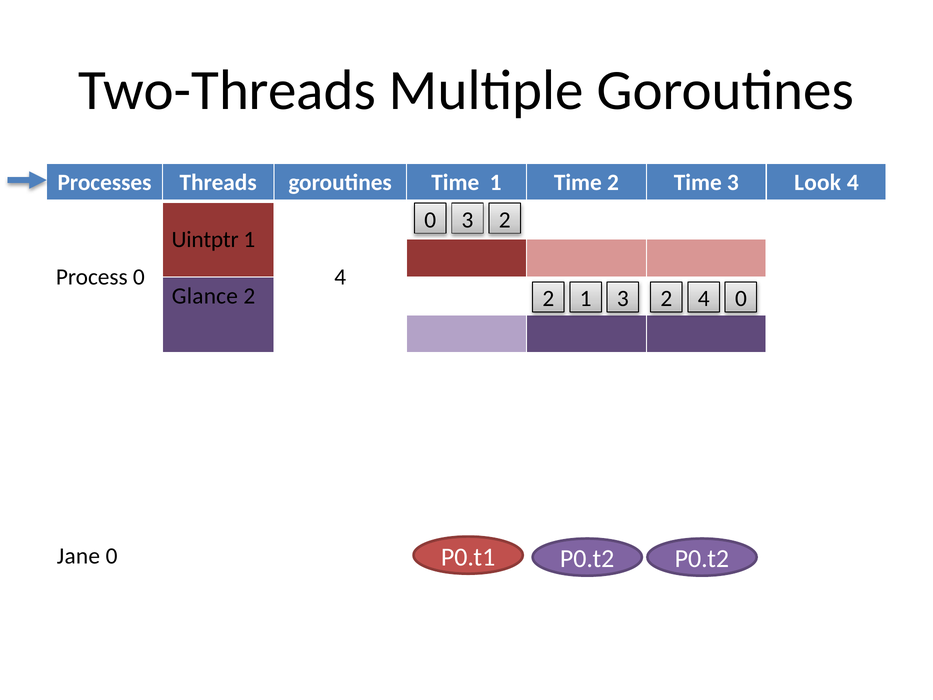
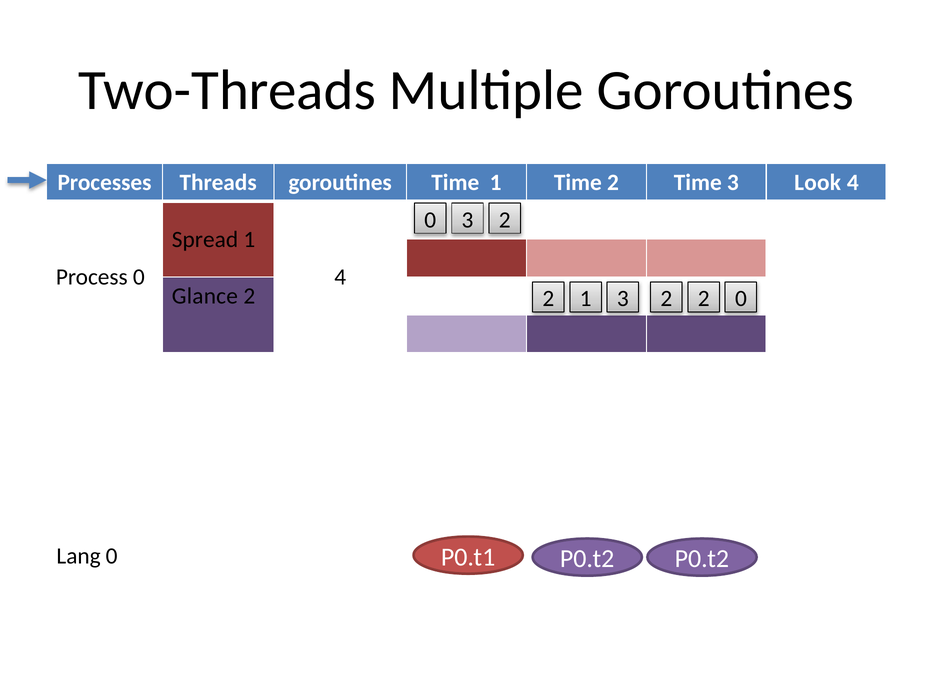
Uintptr: Uintptr -> Spread (205, 239)
1 3 2 4: 4 -> 2 (704, 298)
Jane: Jane -> Lang (79, 556)
